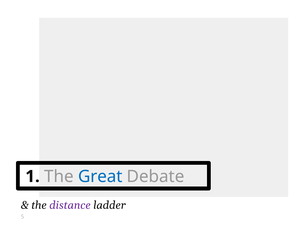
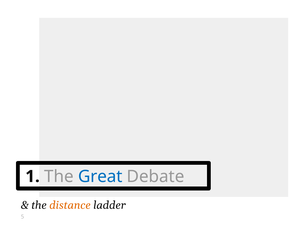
distance colour: purple -> orange (70, 206)
